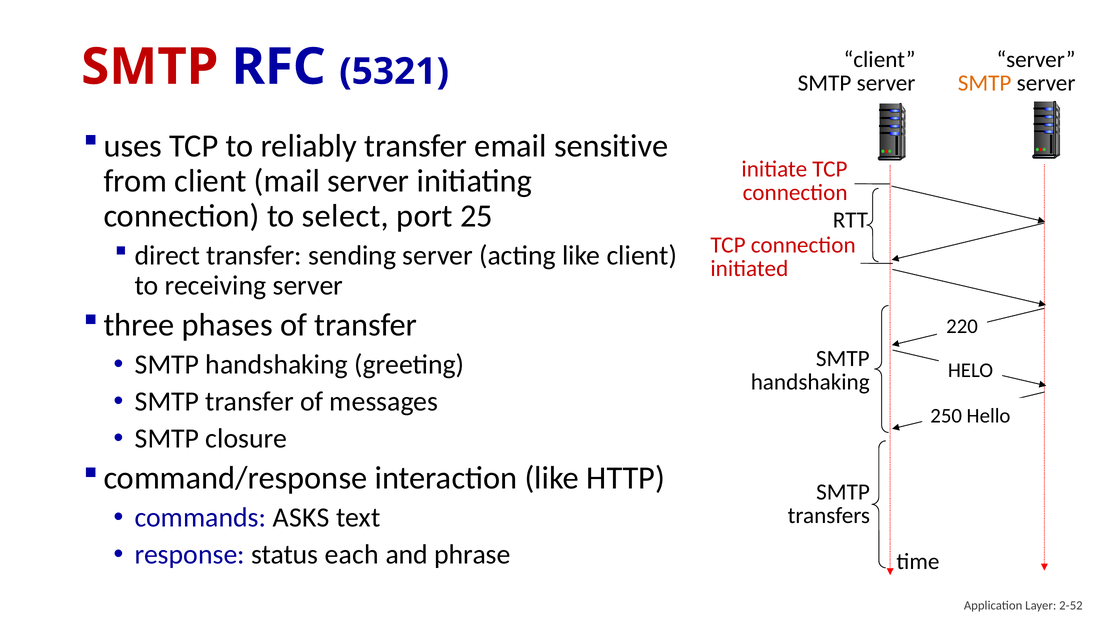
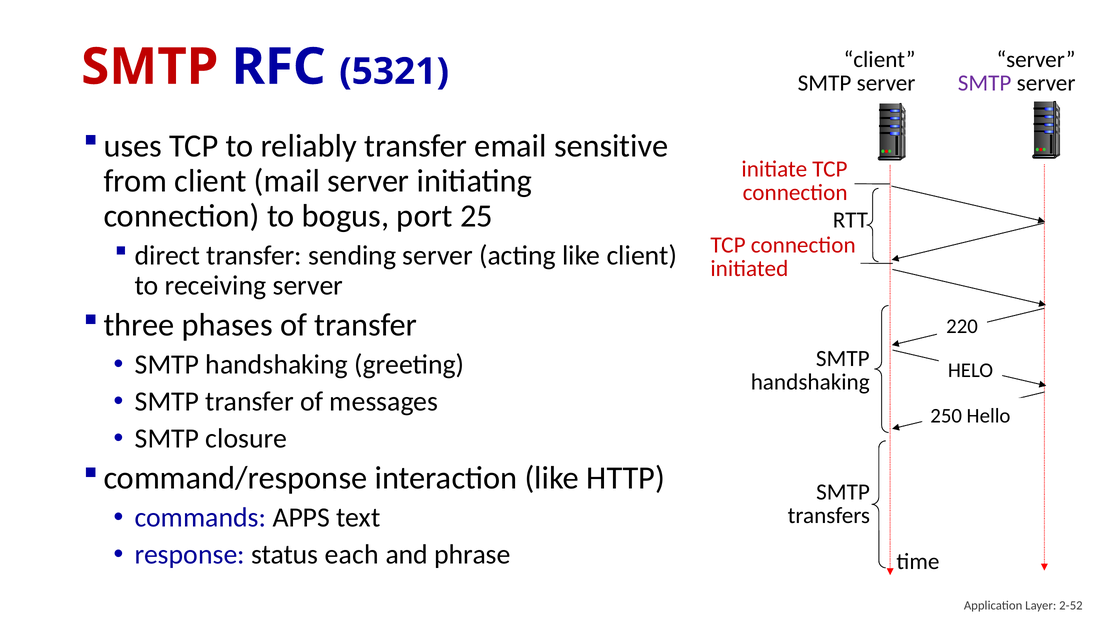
SMTP colour: orange -> purple (985, 83)
select: select -> bogus (346, 216)
ASKS: ASKS -> APPS (301, 517)
